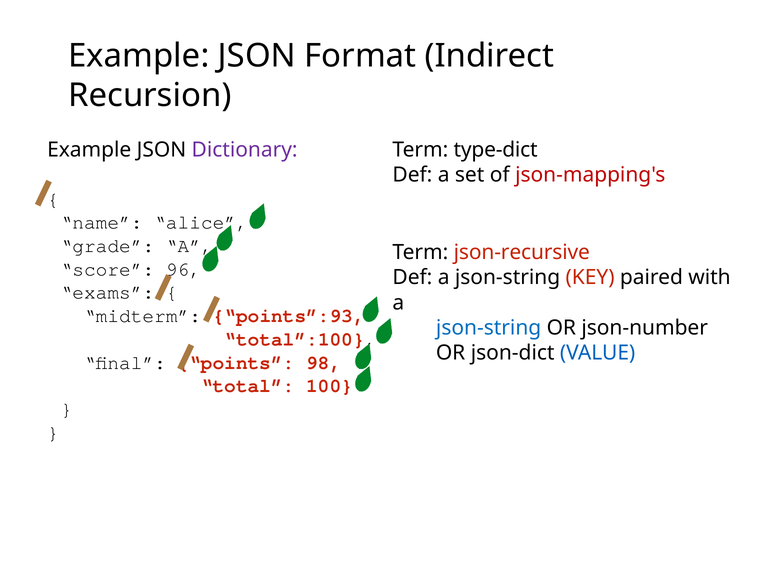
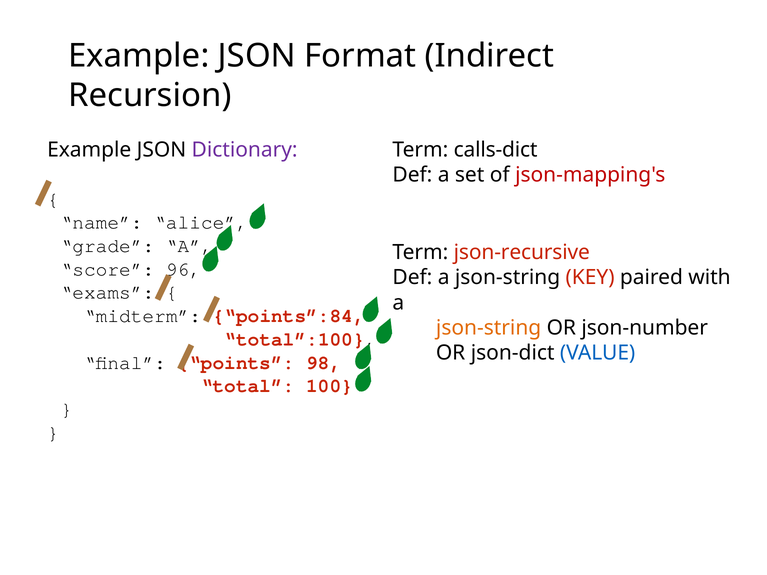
type-dict: type-dict -> calls-dict (496, 150)
points”:93: points”:93 -> points”:84 (289, 316)
json-string colour: blue -> orange (489, 328)
